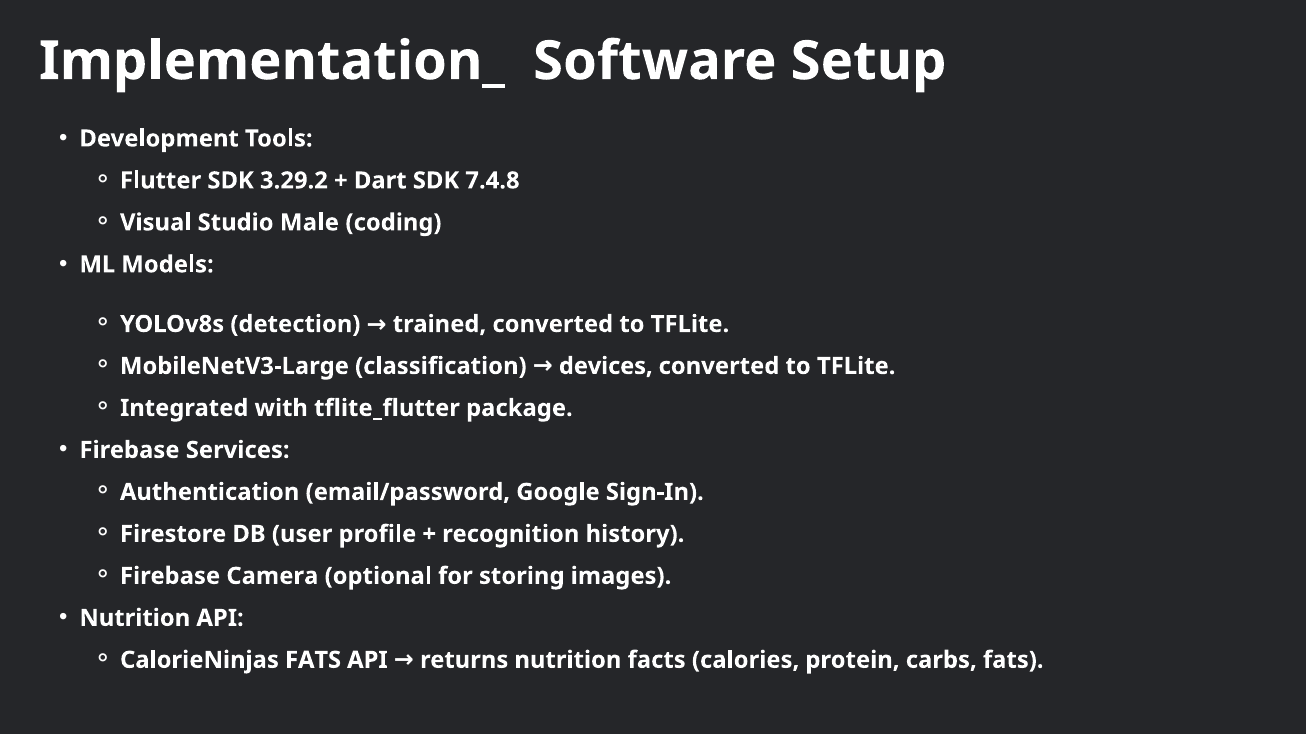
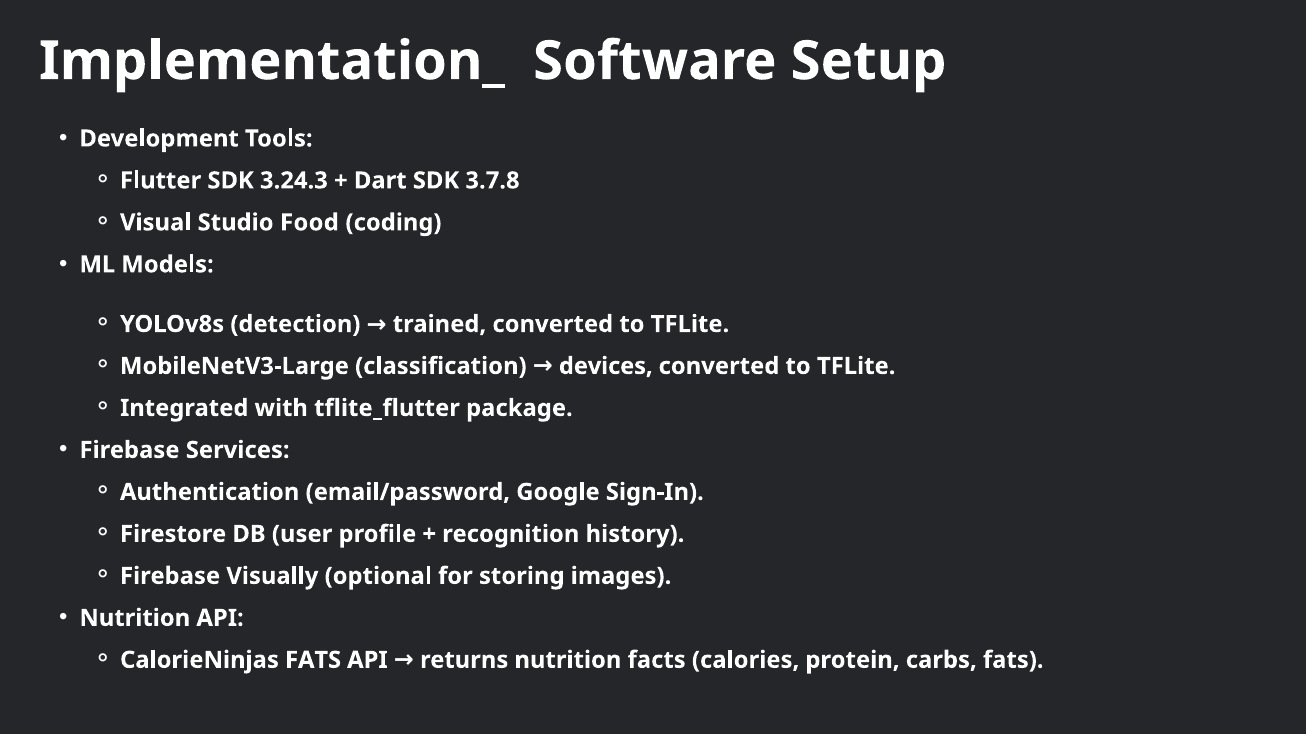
3.29.2: 3.29.2 -> 3.24.3 (294, 181)
7.4.8: 7.4.8 -> 3.7.8 (492, 181)
Male: Male -> Food (309, 223)
Camera: Camera -> Visually (272, 576)
